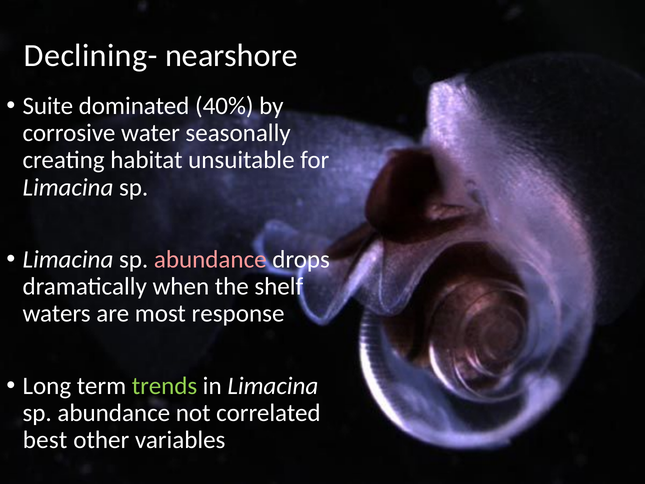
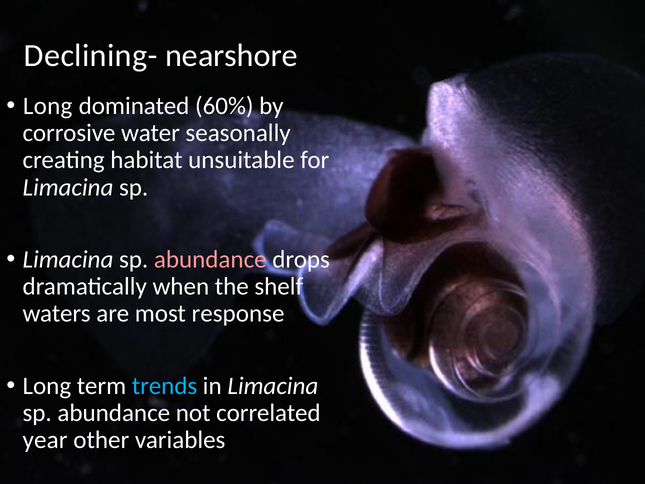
Suite: Suite -> Long (48, 106)
40%: 40% -> 60% (224, 106)
trends colour: light green -> light blue (165, 386)
best: best -> year (45, 440)
